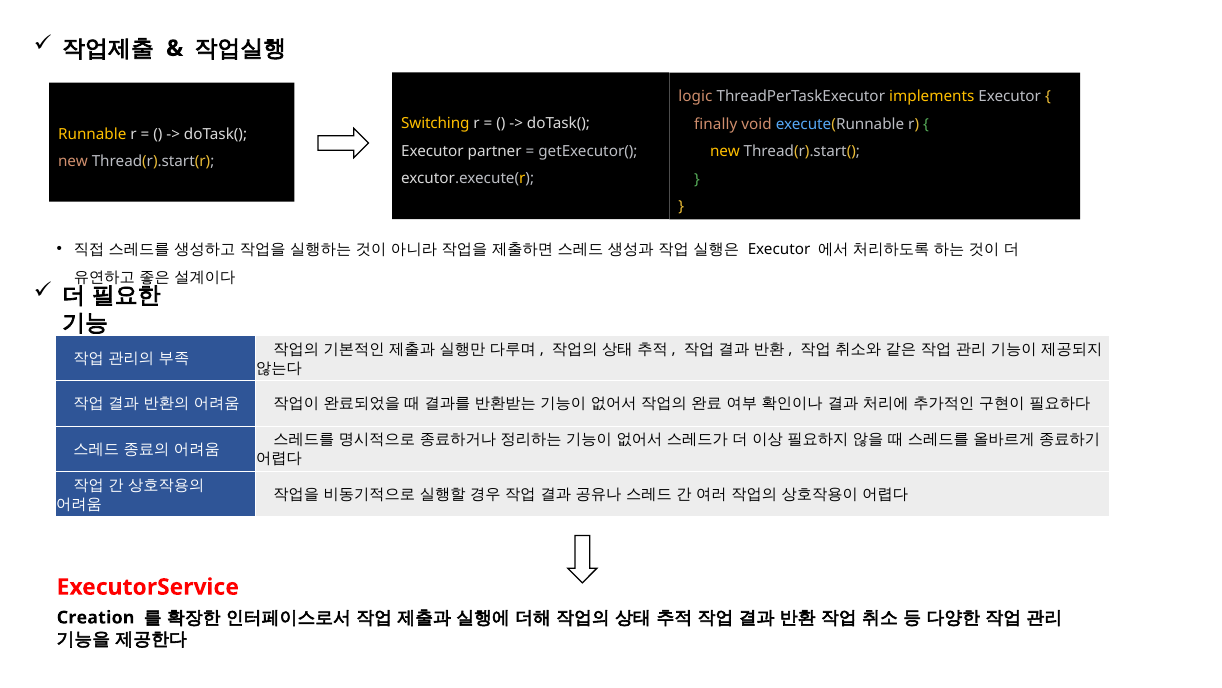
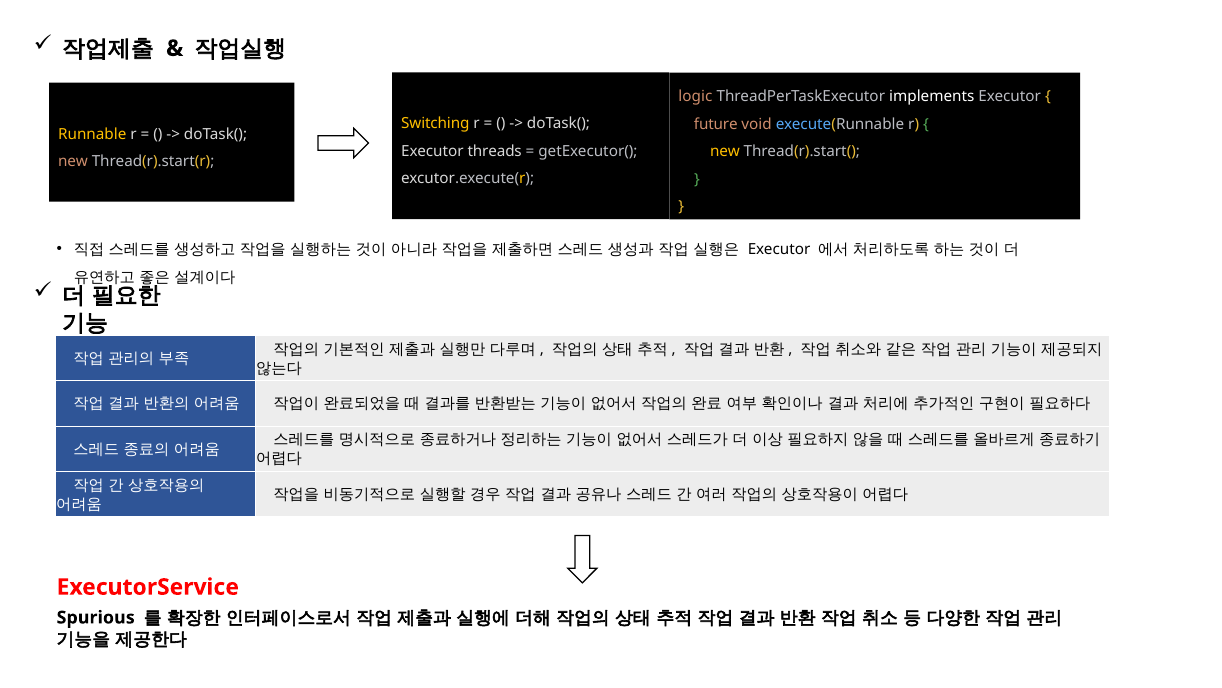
implements colour: yellow -> white (932, 97)
finally: finally -> future (716, 124)
partner: partner -> threads (495, 151)
Creation: Creation -> Spurious (96, 617)
